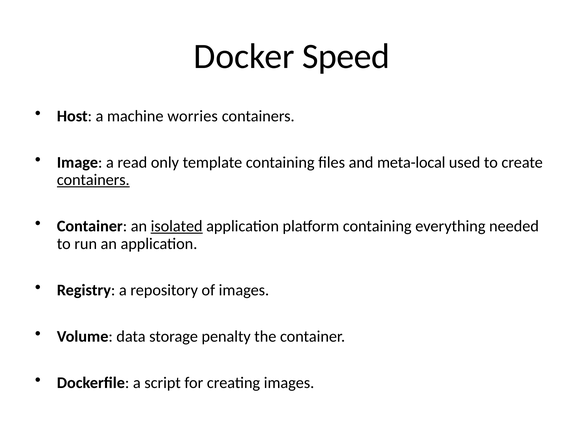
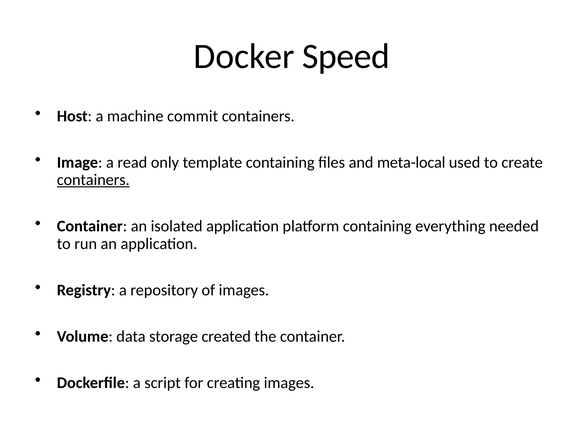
worries: worries -> commit (193, 116)
isolated underline: present -> none (177, 226)
penalty: penalty -> created (226, 336)
